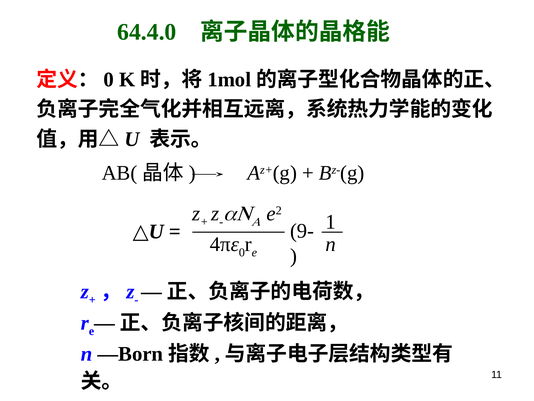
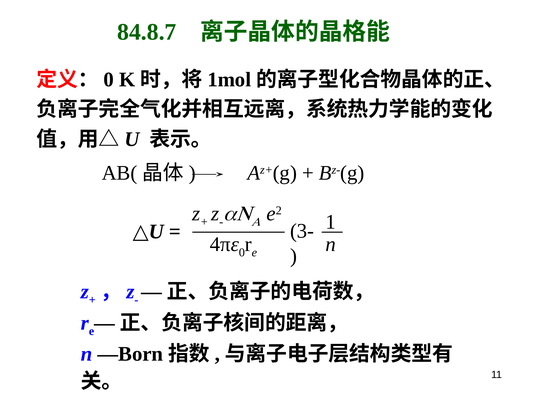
64.4.0: 64.4.0 -> 84.8.7 (147, 32)
9-: 9- -> 3- (302, 231)
